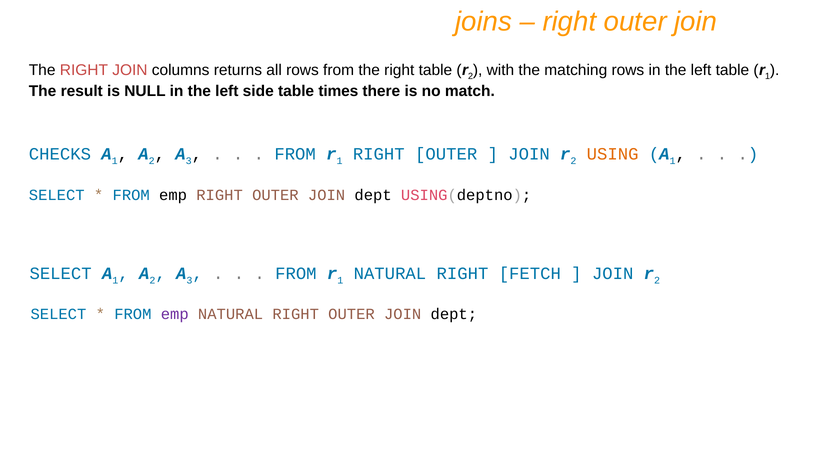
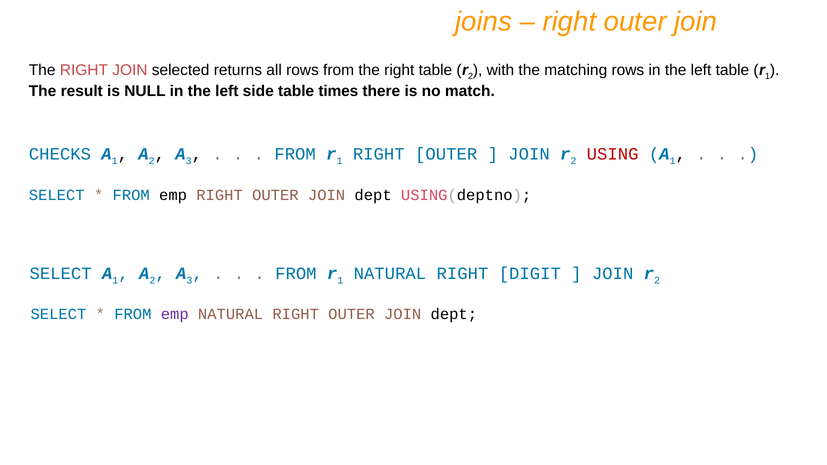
columns: columns -> selected (181, 70)
USING colour: orange -> red (613, 154)
FETCH: FETCH -> DIGIT (530, 274)
